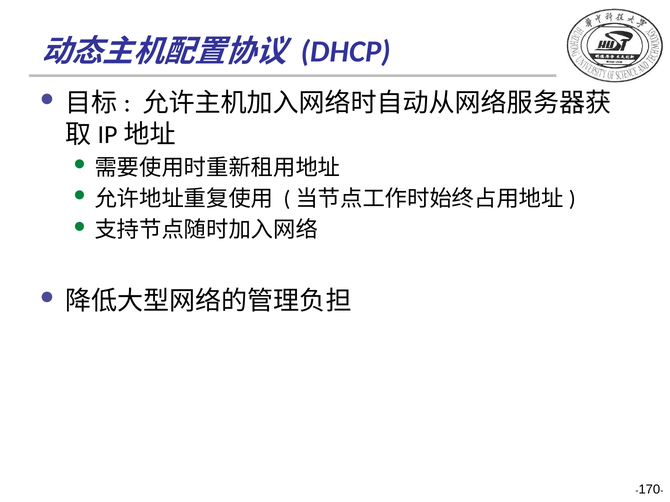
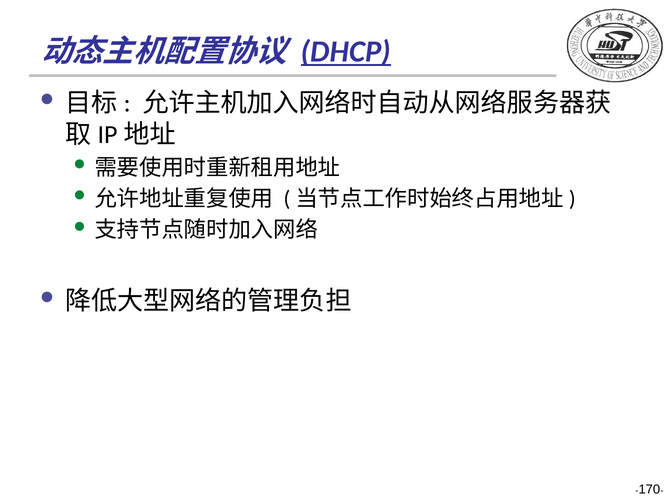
DHCP underline: none -> present (346, 52)
